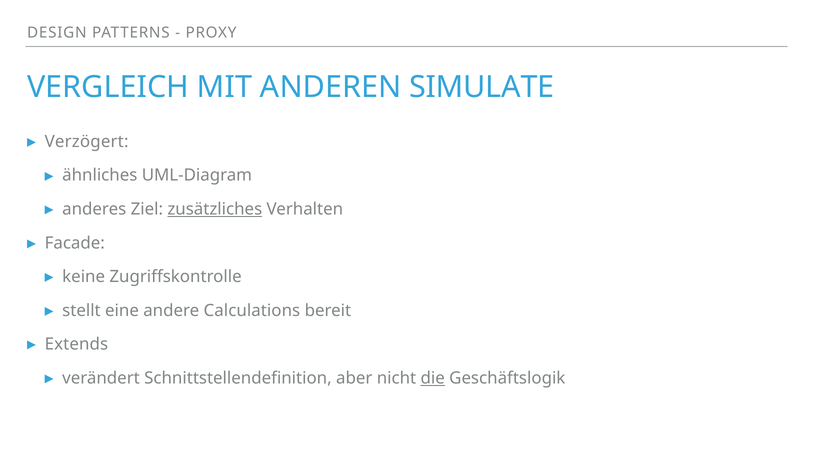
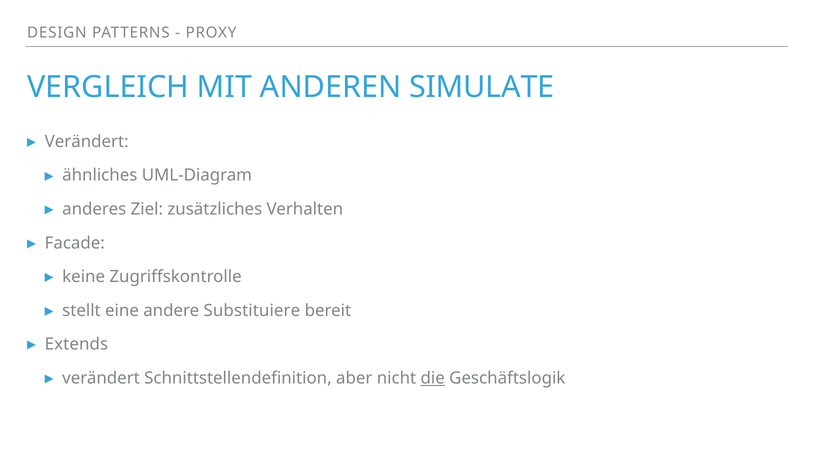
Verzögert: Verzögert -> Verändert (87, 142)
zusätzliches underline: present -> none (215, 209)
Calculations: Calculations -> Substituiere (252, 311)
